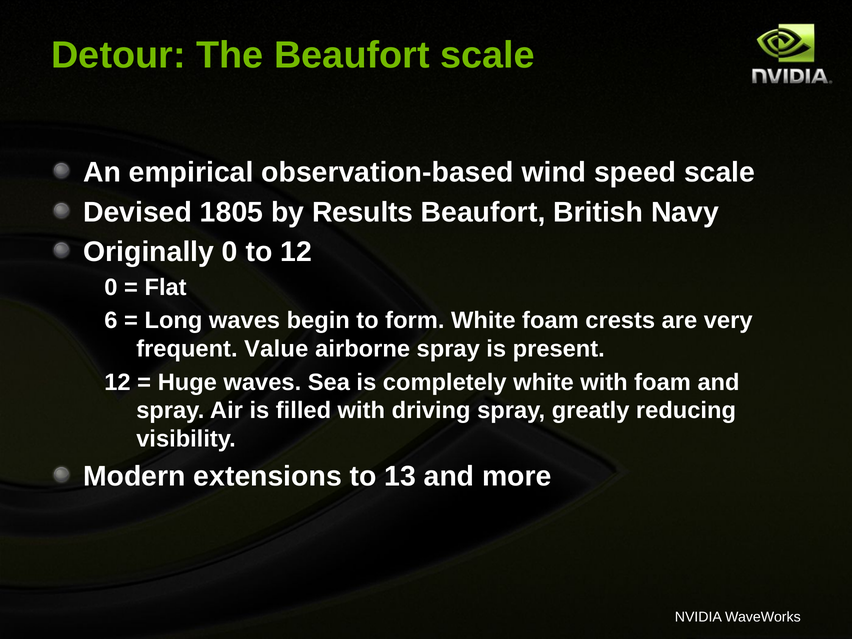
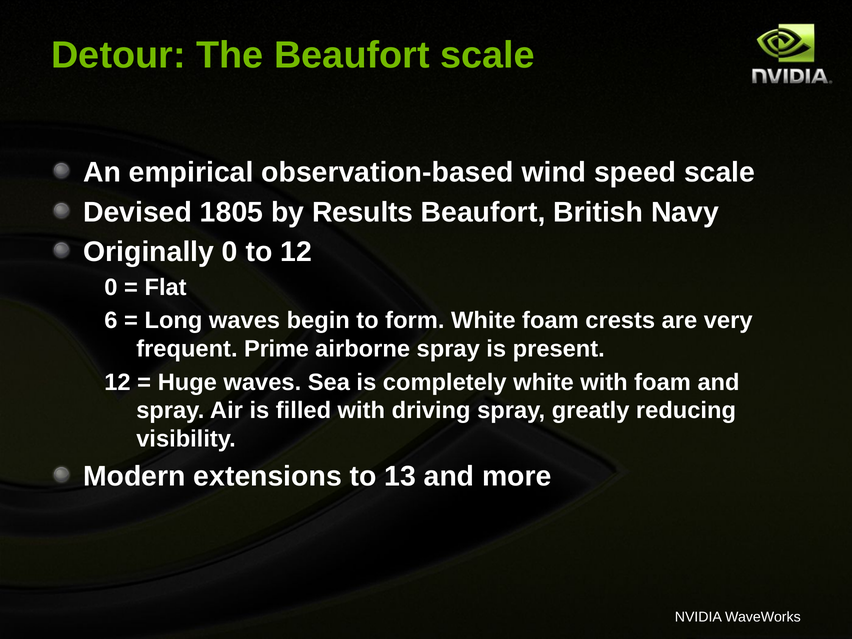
Value: Value -> Prime (277, 349)
